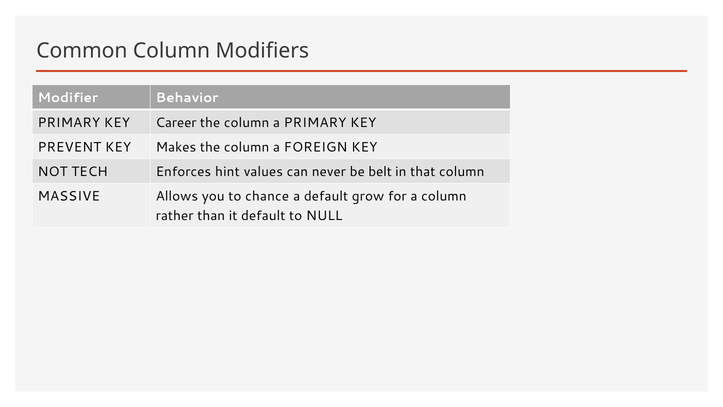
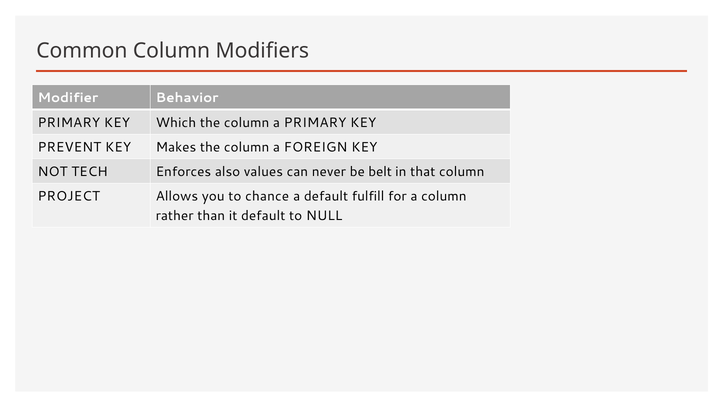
Career: Career -> Which (176, 122)
hint: hint -> also (228, 172)
MASSIVE: MASSIVE -> PROJECT (69, 196)
grow: grow -> fulfill (368, 196)
